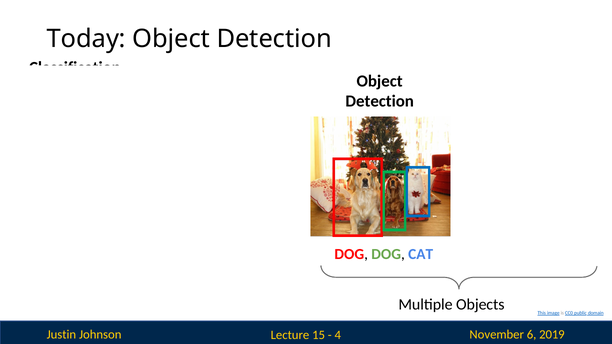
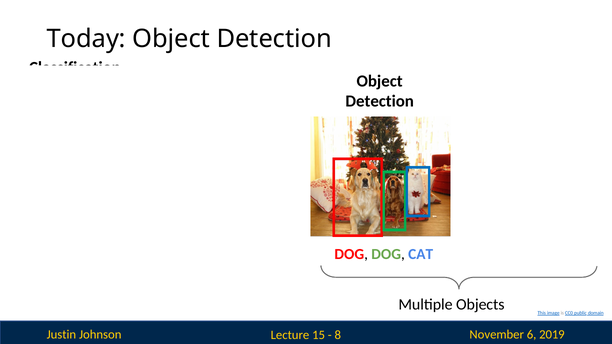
4: 4 -> 8 (338, 335)
